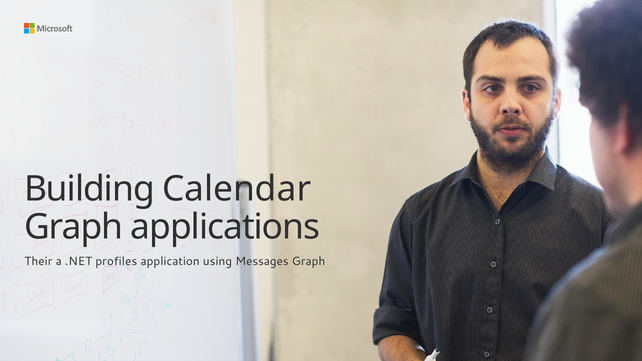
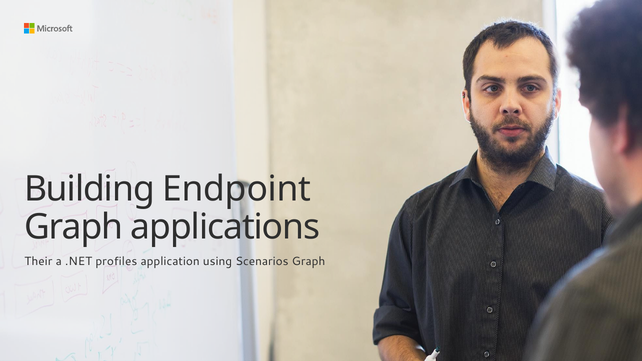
Calendar: Calendar -> Endpoint (237, 189)
Messages: Messages -> Scenarios (262, 261)
